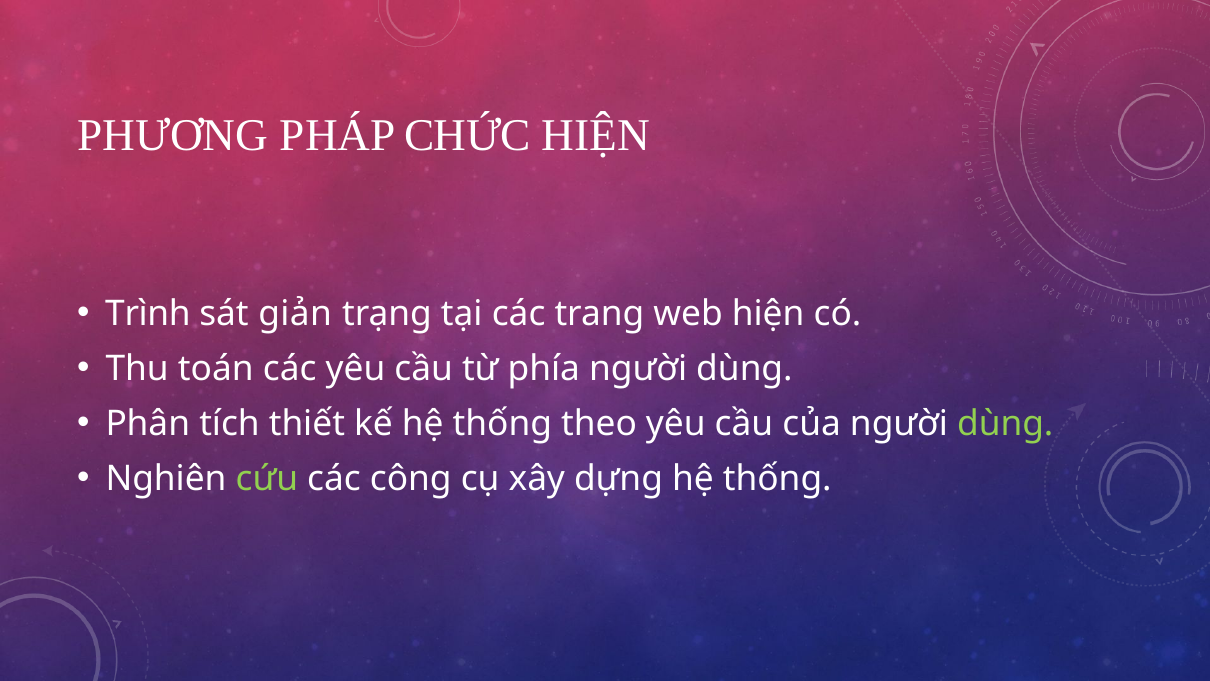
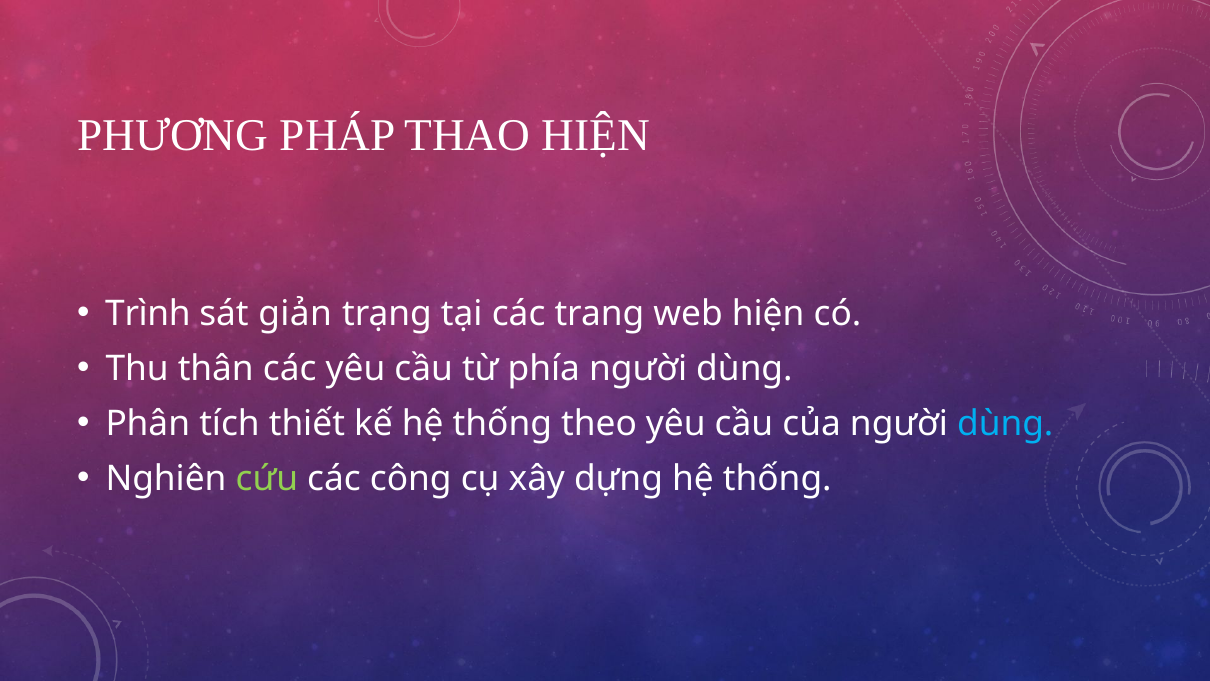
CHỨC: CHỨC -> THAO (467, 136)
toán: toán -> thân (216, 369)
dùng colour: light green -> light blue (1005, 424)
